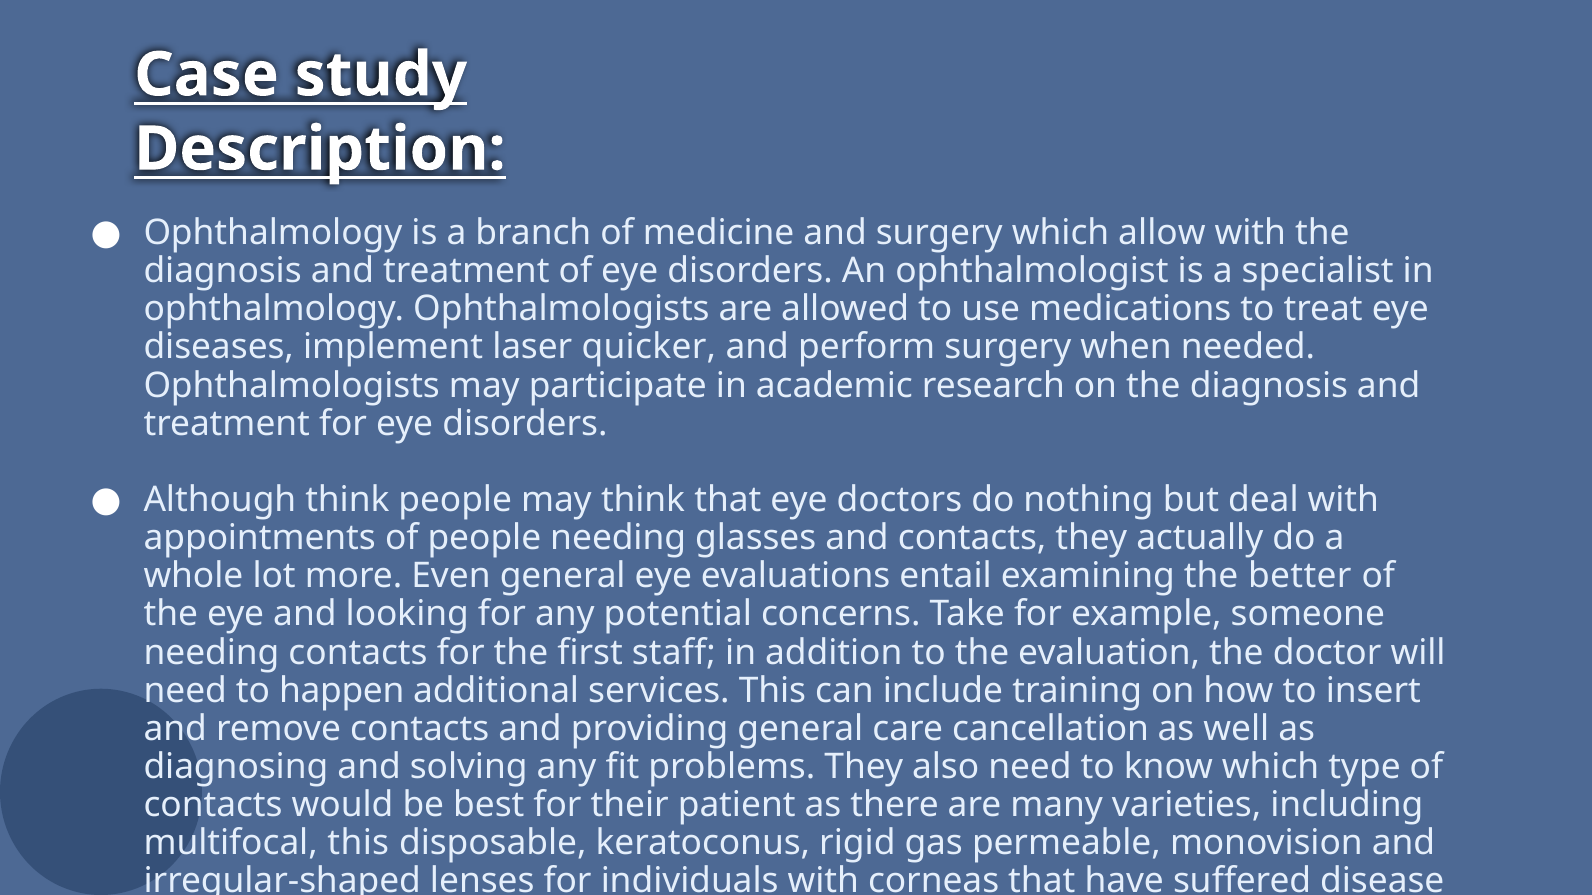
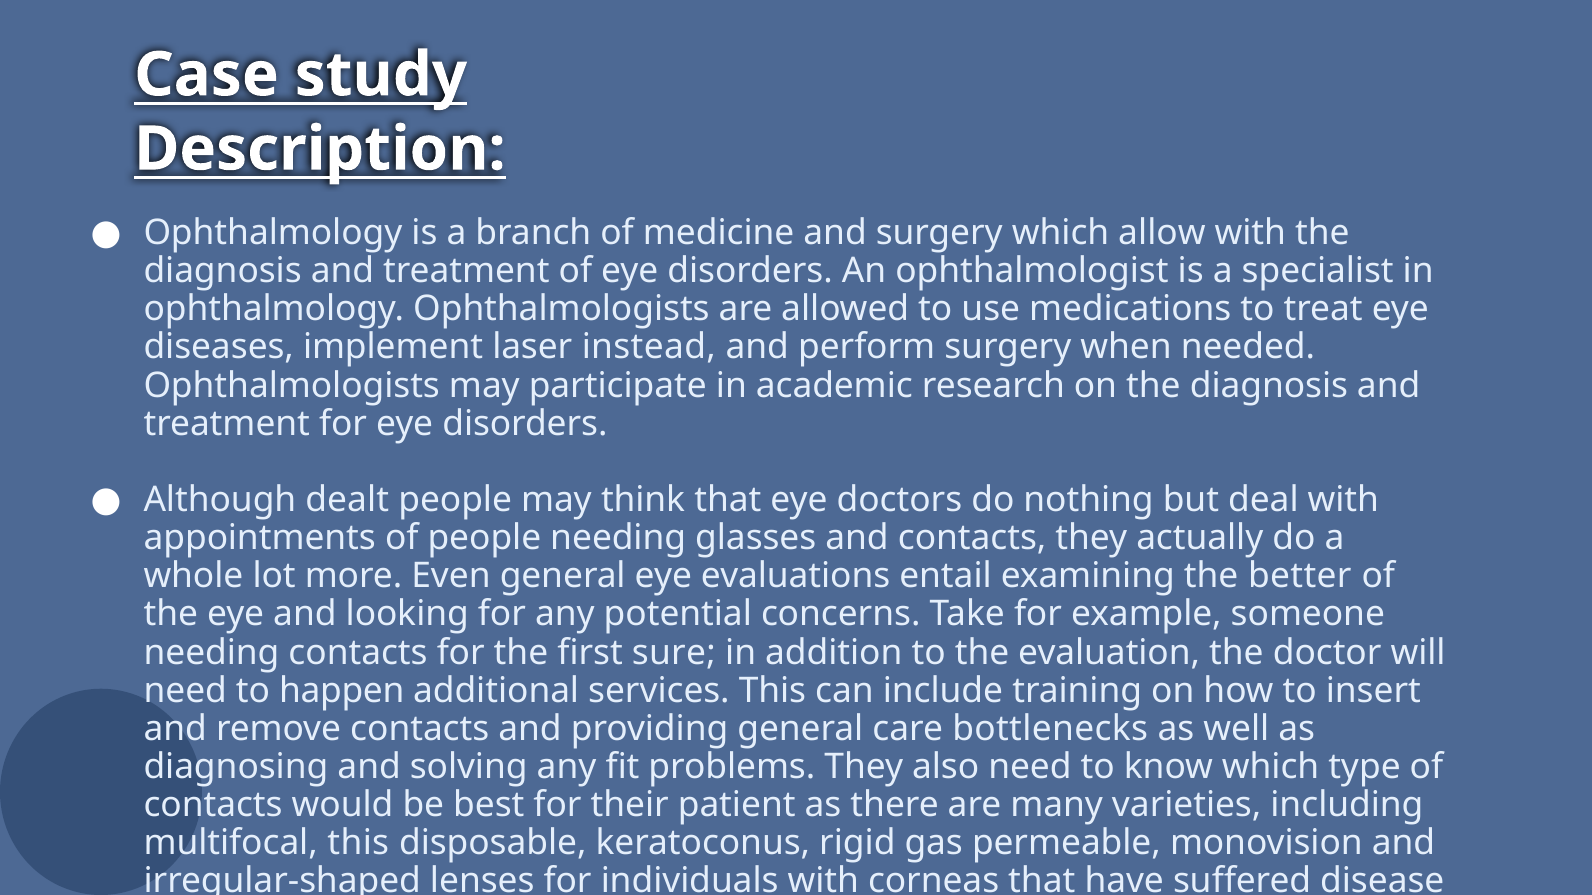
quicker: quicker -> instead (649, 347)
Although think: think -> dealt (347, 500)
staff: staff -> sure (674, 653)
cancellation: cancellation -> bottlenecks (1050, 729)
